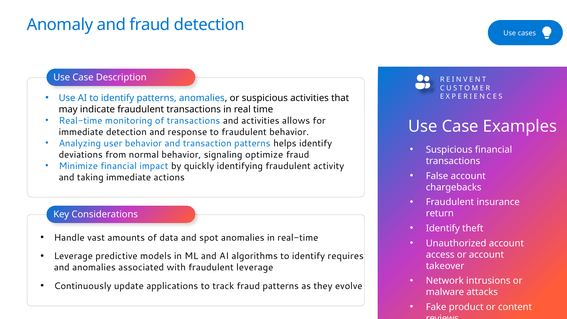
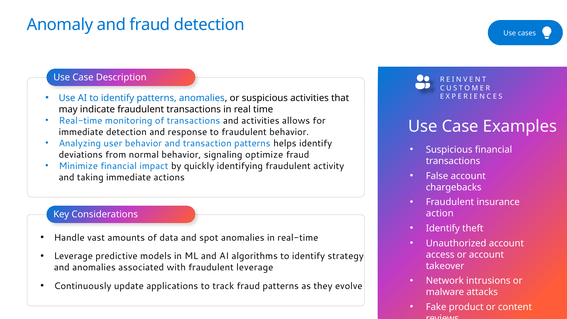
return: return -> action (440, 213)
requires: requires -> strategy (346, 256)
